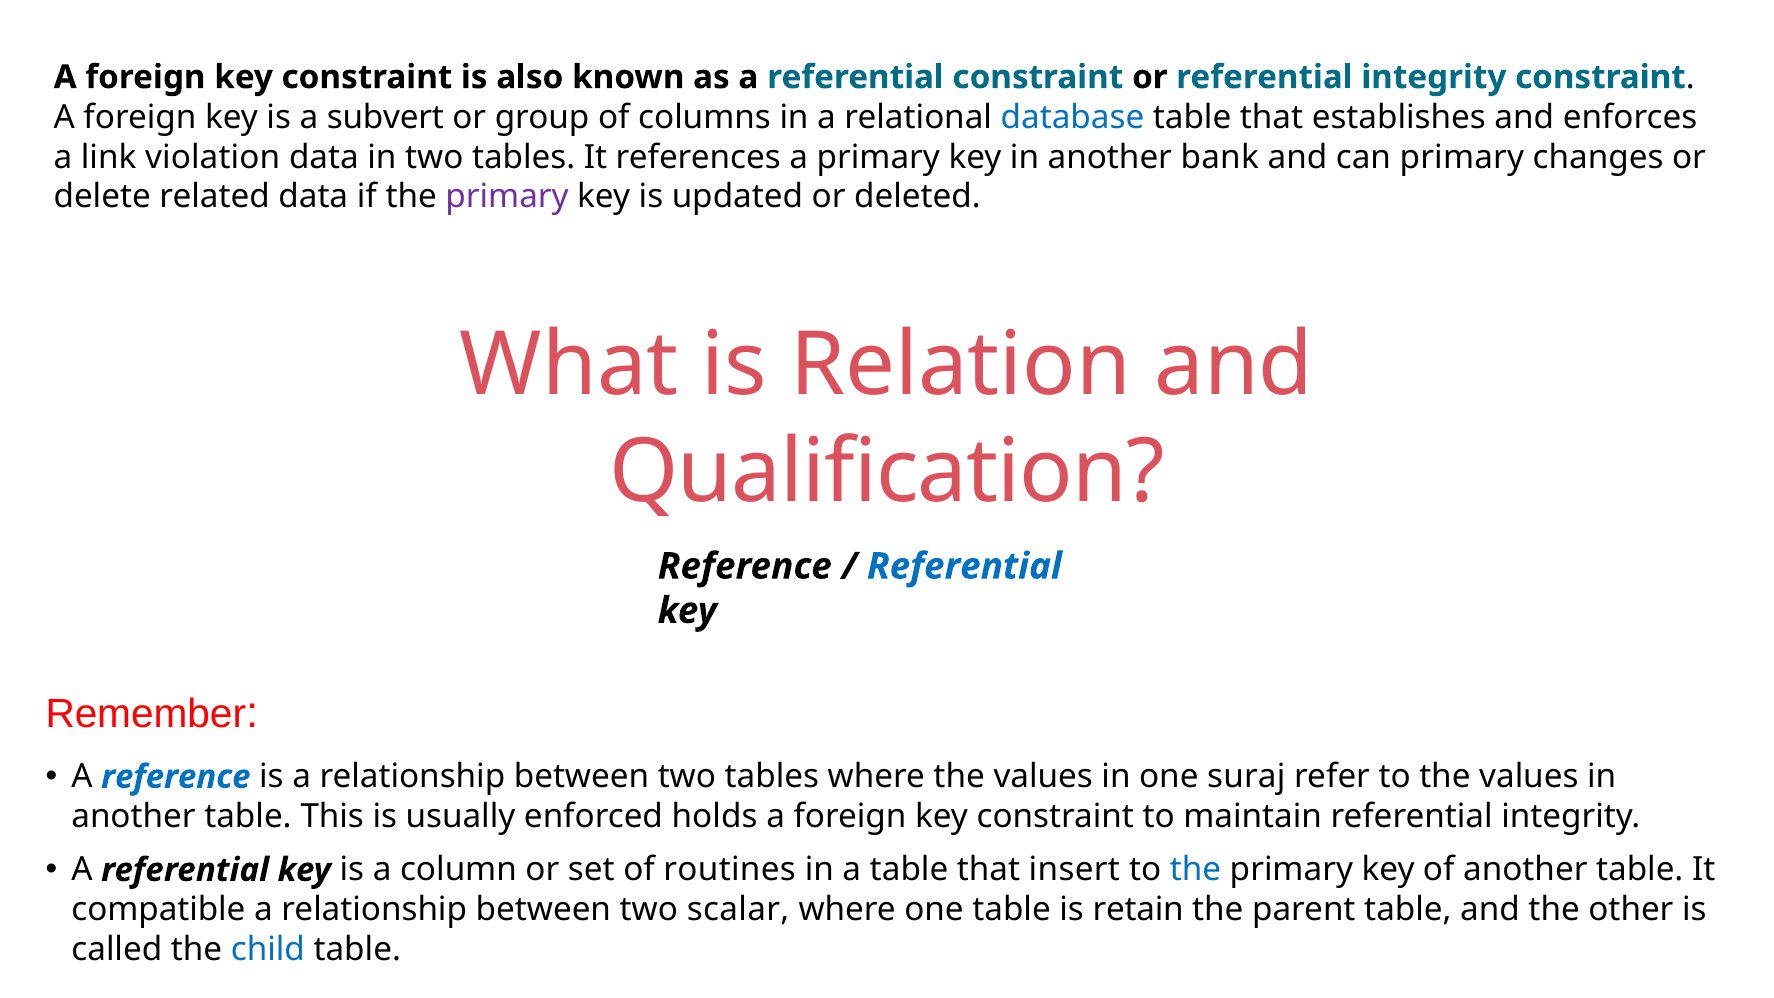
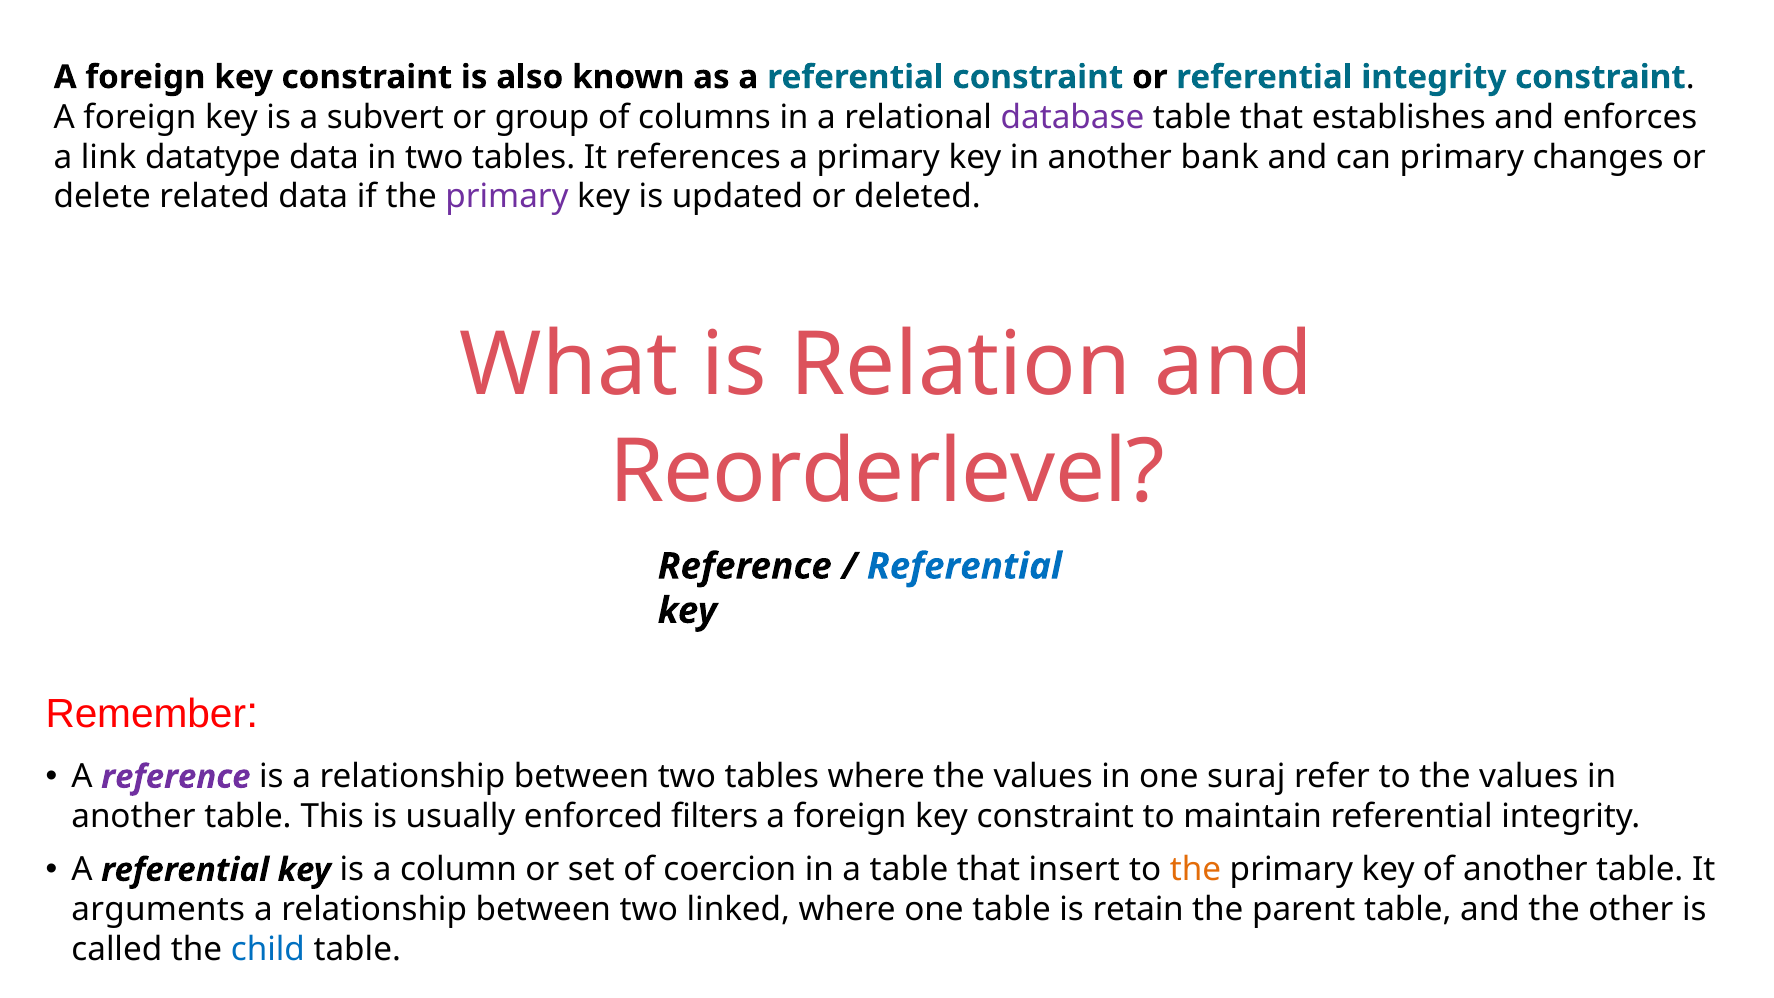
database colour: blue -> purple (1072, 117)
violation: violation -> datatype (213, 157)
Qualification: Qualification -> Reorderlevel (887, 472)
reference colour: blue -> purple (176, 777)
holds: holds -> filters (715, 817)
routines: routines -> coercion (730, 870)
the colour: blue -> orange (1195, 870)
compatible: compatible -> arguments (158, 910)
scalar: scalar -> linked (738, 910)
